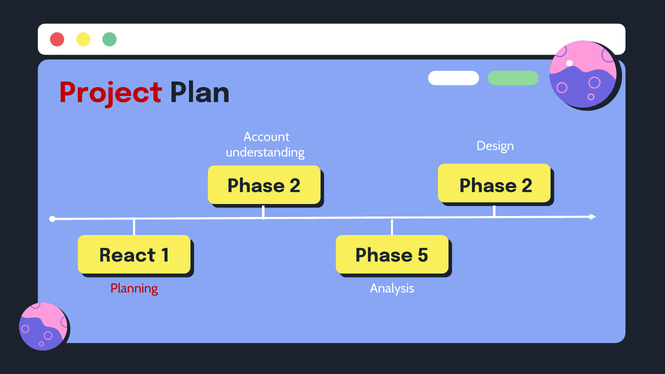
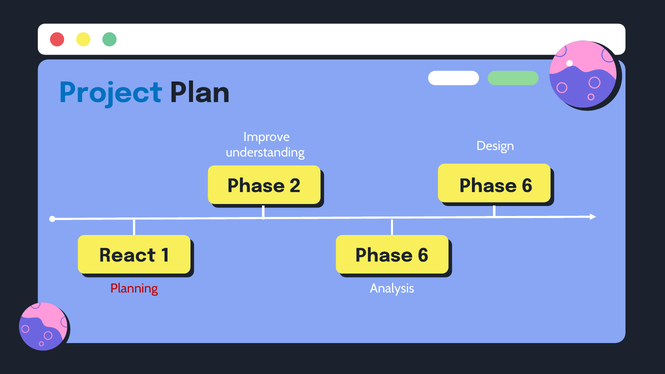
Project colour: red -> blue (111, 93)
Account: Account -> Improve (267, 137)
2: 2 -> 6 (527, 186)
5: 5 -> 6 (423, 256)
